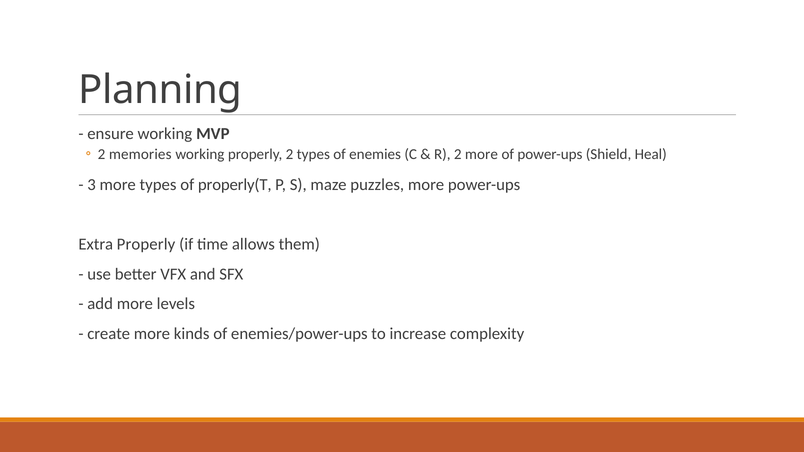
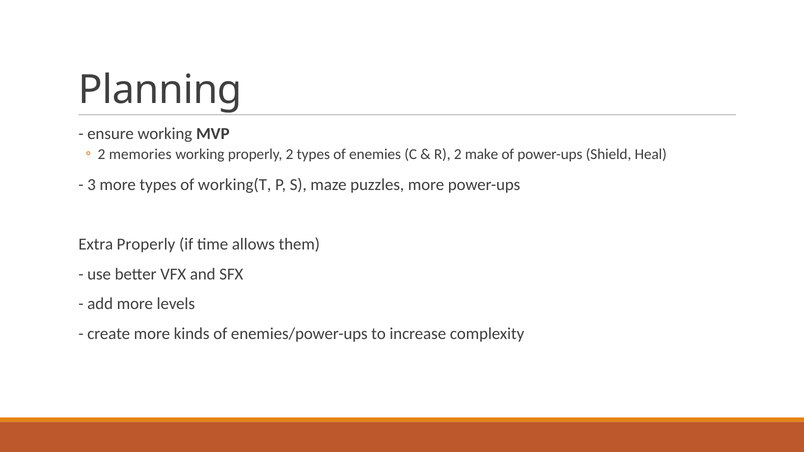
2 more: more -> make (482, 154)
properly(T: properly(T -> working(T (235, 185)
